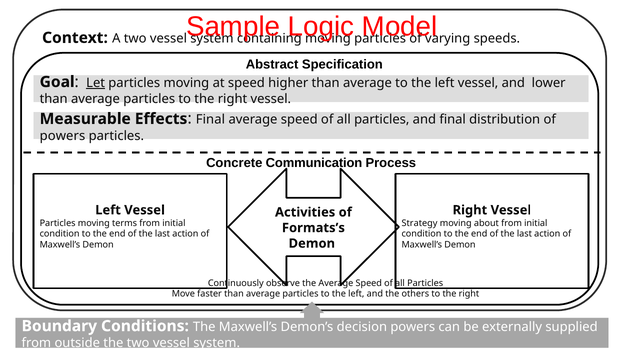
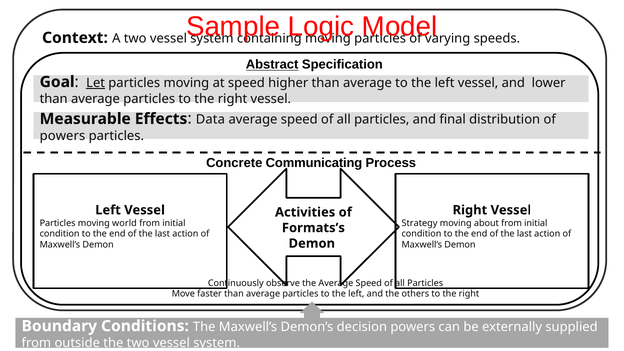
Abstract underline: none -> present (272, 65)
Final: Final -> Data (210, 120)
Communication: Communication -> Communicating (314, 163)
terms: terms -> world (124, 223)
